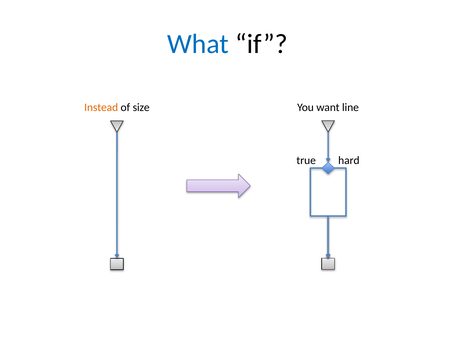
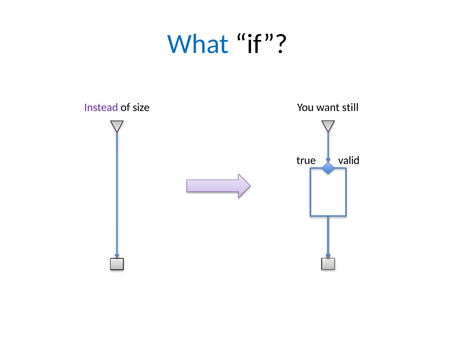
Instead colour: orange -> purple (101, 107)
line: line -> still (350, 107)
hard: hard -> valid (349, 161)
